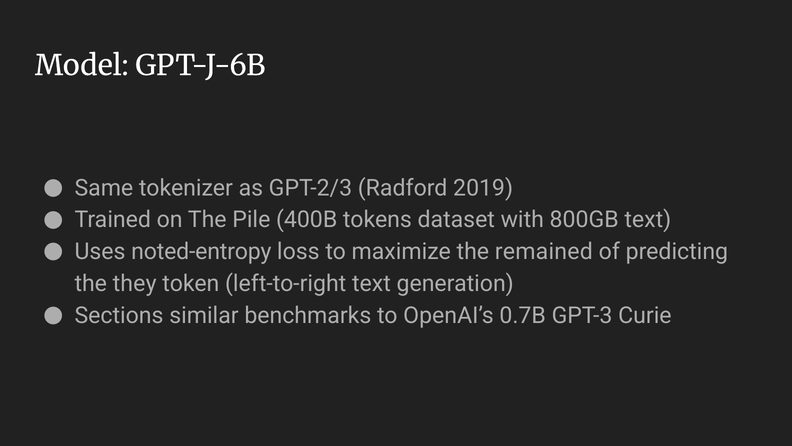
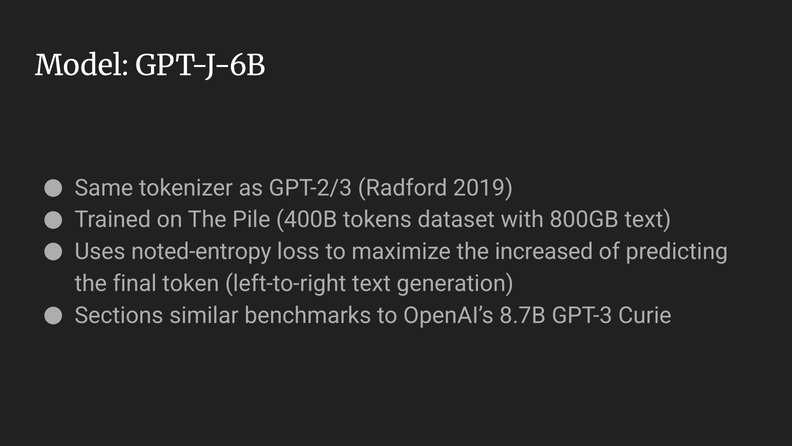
remained: remained -> increased (544, 251)
they: they -> final (135, 283)
0.7B: 0.7B -> 8.7B (523, 315)
